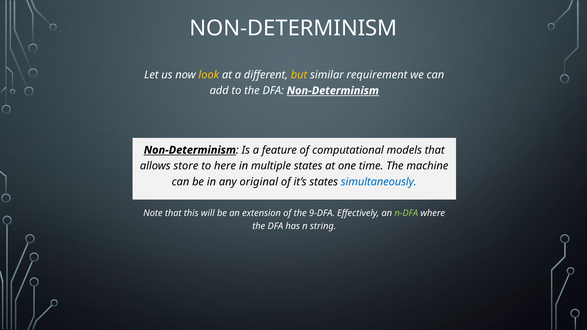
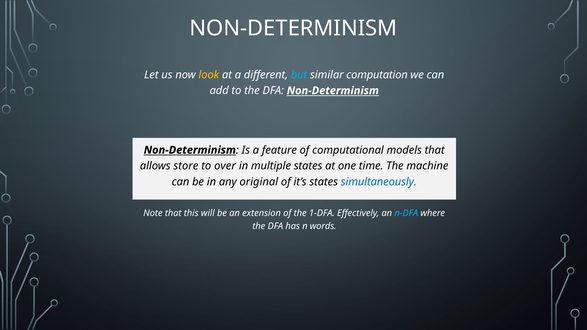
but colour: yellow -> light blue (299, 75)
requirement: requirement -> computation (377, 75)
here: here -> over (225, 166)
9-DFA: 9-DFA -> 1-DFA (322, 213)
n-DFA colour: light green -> light blue (406, 213)
string: string -> words (323, 226)
